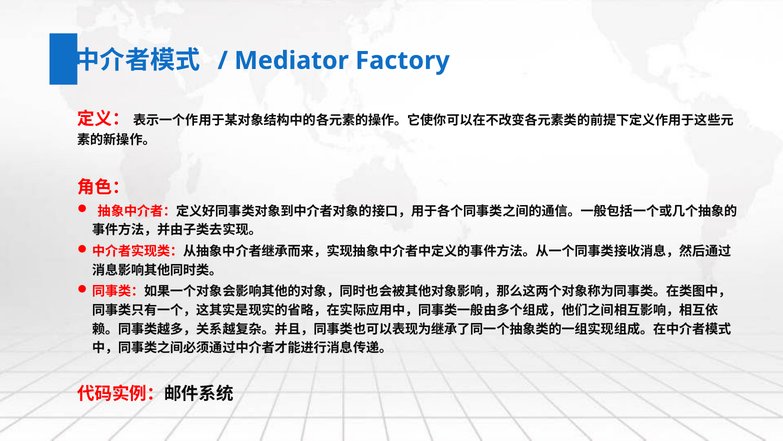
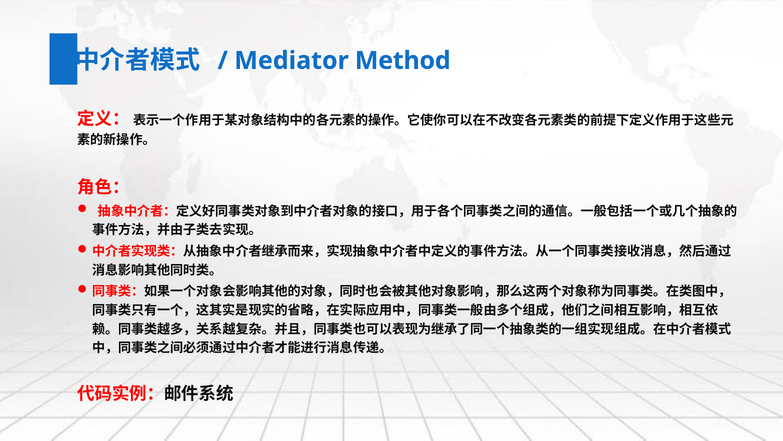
Factory: Factory -> Method (403, 61)
